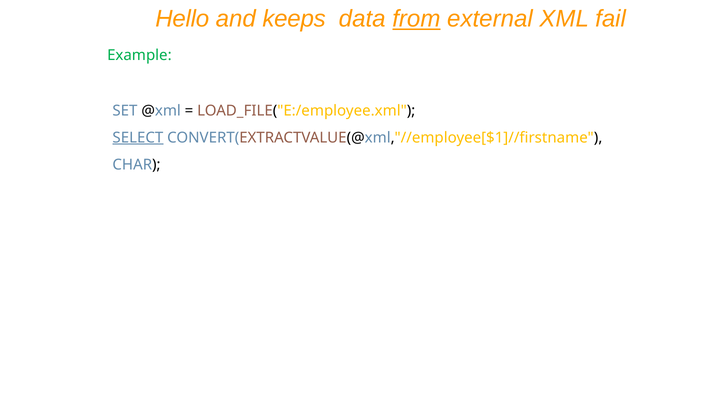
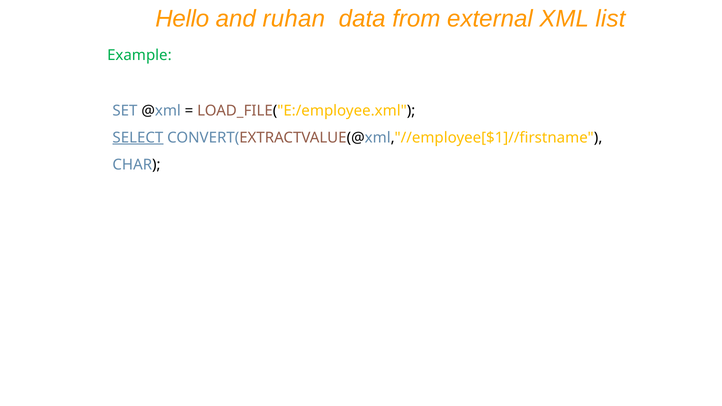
keeps: keeps -> ruhan (294, 19)
from underline: present -> none (416, 19)
fail: fail -> list (610, 19)
